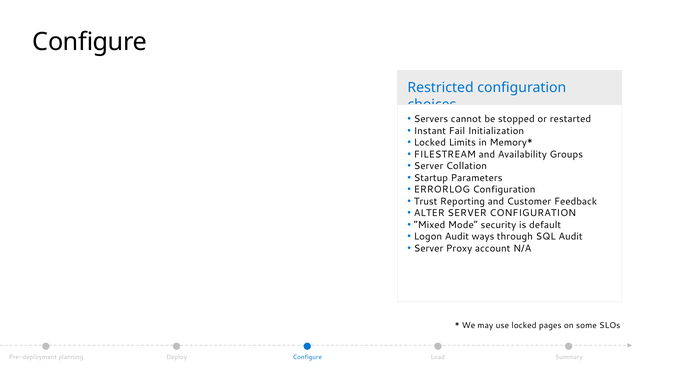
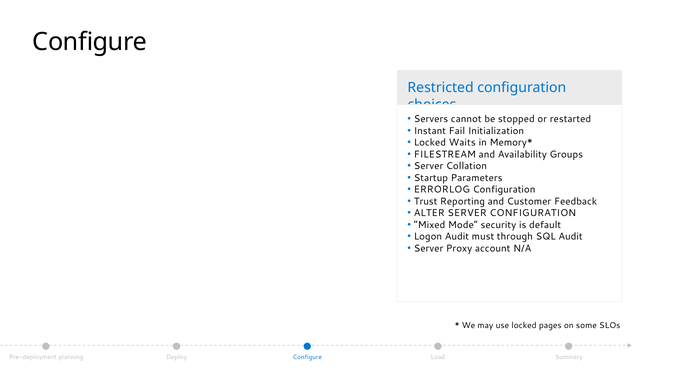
Limits: Limits -> Waits (462, 143)
ways: ways -> must (483, 237)
